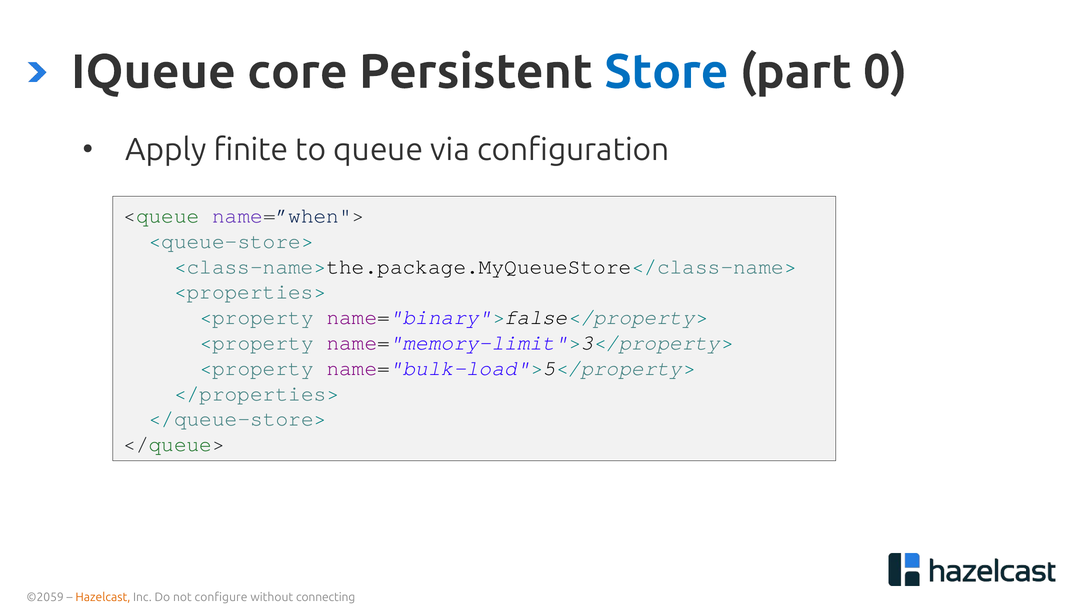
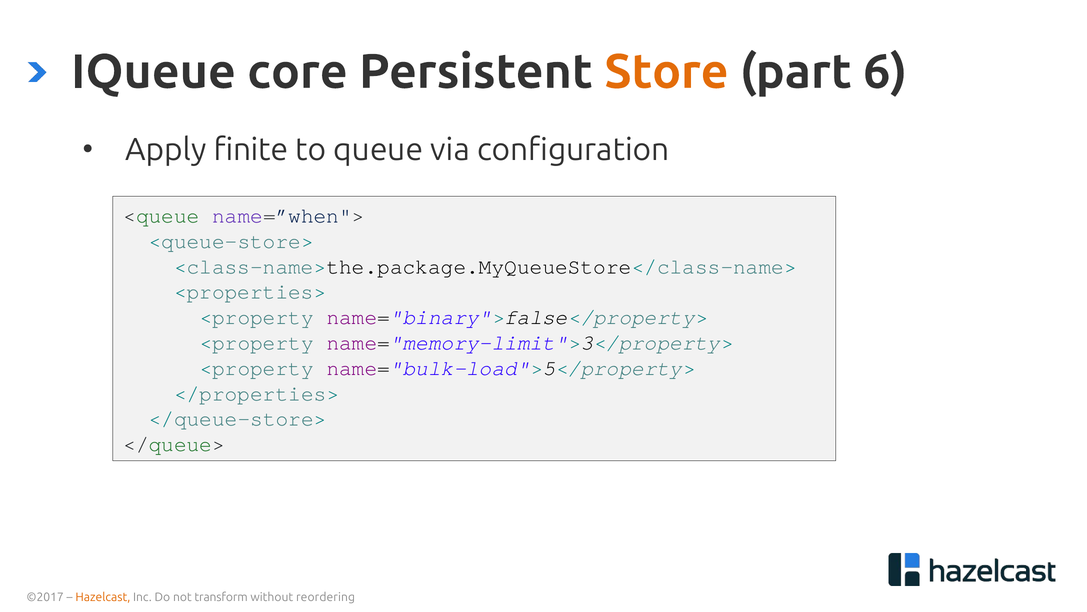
Store colour: blue -> orange (666, 72)
0: 0 -> 6 (885, 72)
©2059: ©2059 -> ©2017 (45, 597)
configure: configure -> transform (221, 597)
connecting: connecting -> reordering (326, 597)
